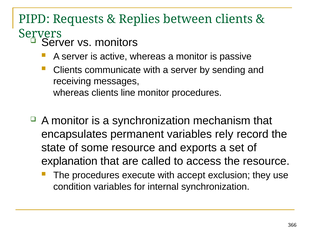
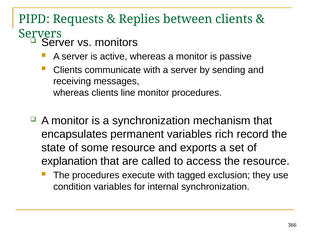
rely: rely -> rich (224, 134)
accept: accept -> tagged (191, 175)
